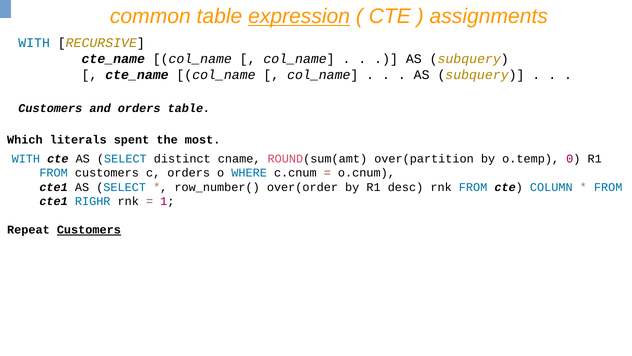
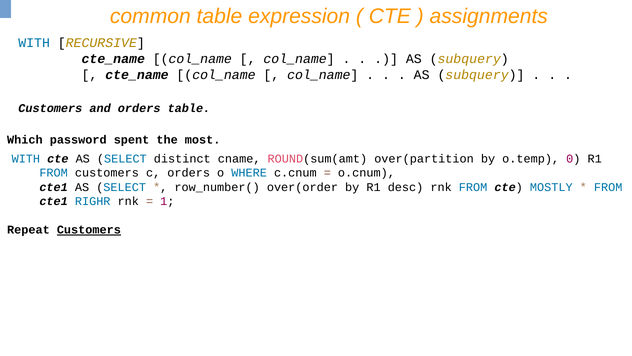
expression underline: present -> none (299, 16)
literals: literals -> password (78, 140)
COLUMN: COLUMN -> MOSTLY (551, 187)
